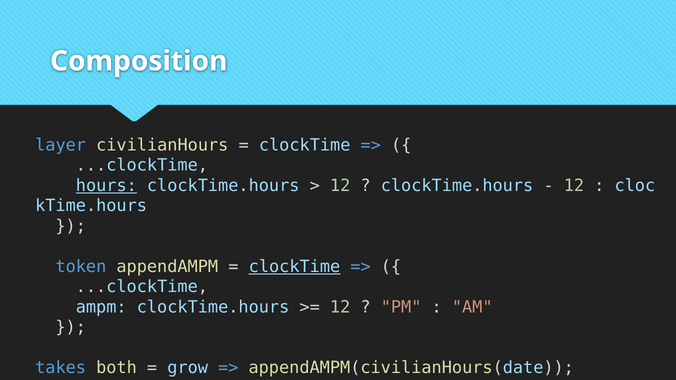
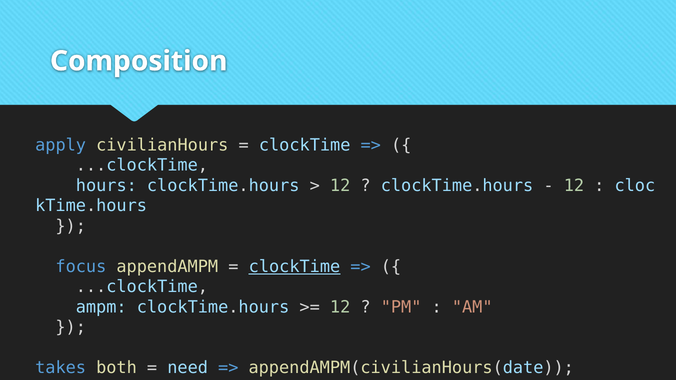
layer: layer -> apply (61, 145)
hours underline: present -> none (106, 186)
token: token -> focus (81, 267)
grow: grow -> need (188, 368)
